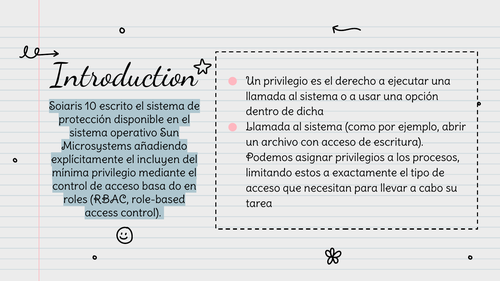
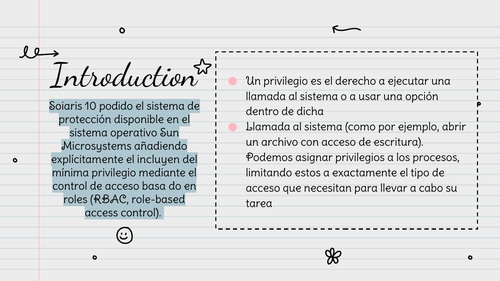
escrito: escrito -> podido (116, 106)
